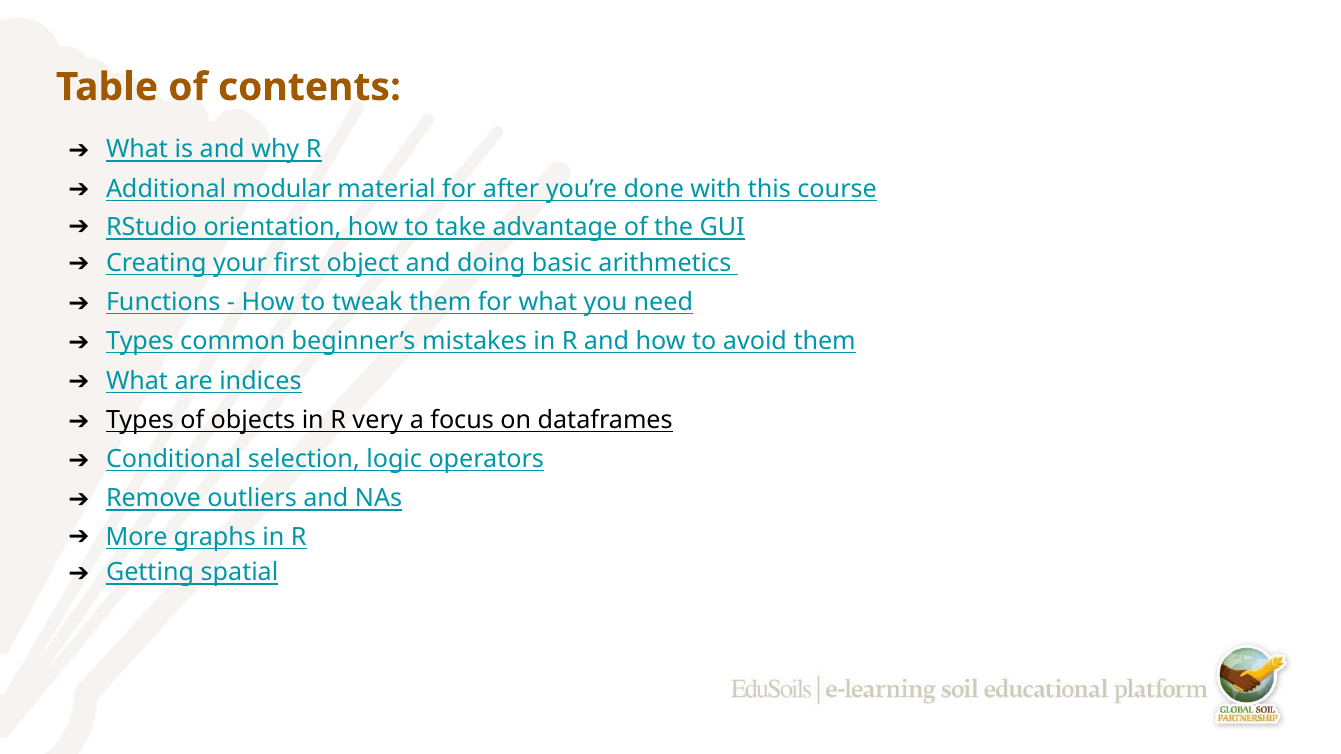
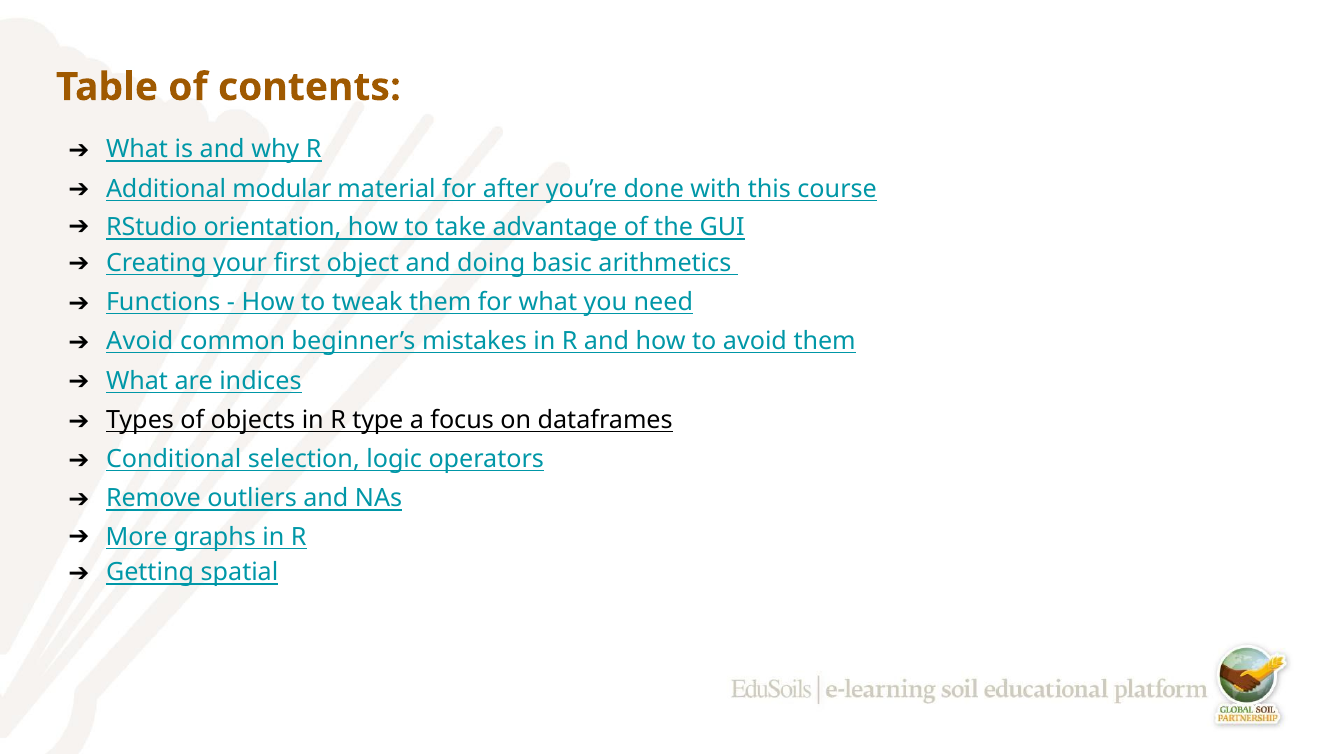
Types: Types -> Avoid (140, 342)
very: very -> type (378, 420)
